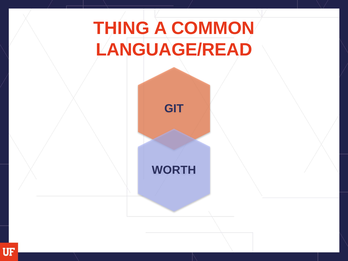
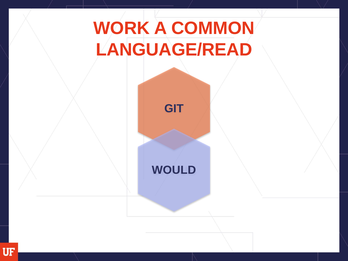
THING: THING -> WORK (122, 28)
WORTH: WORTH -> WOULD (174, 170)
